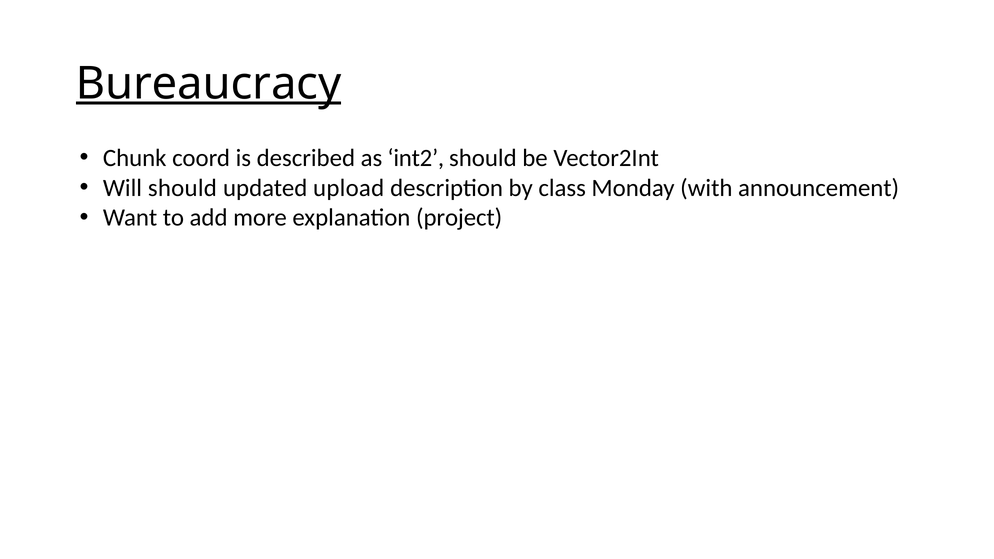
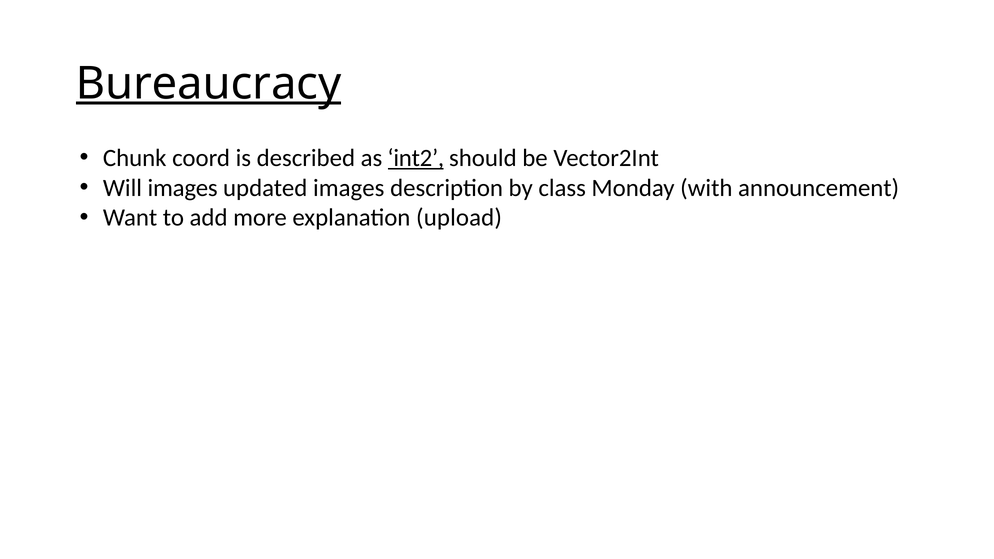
int2 underline: none -> present (416, 158)
Will should: should -> images (183, 188)
updated upload: upload -> images (349, 188)
project: project -> upload (459, 218)
